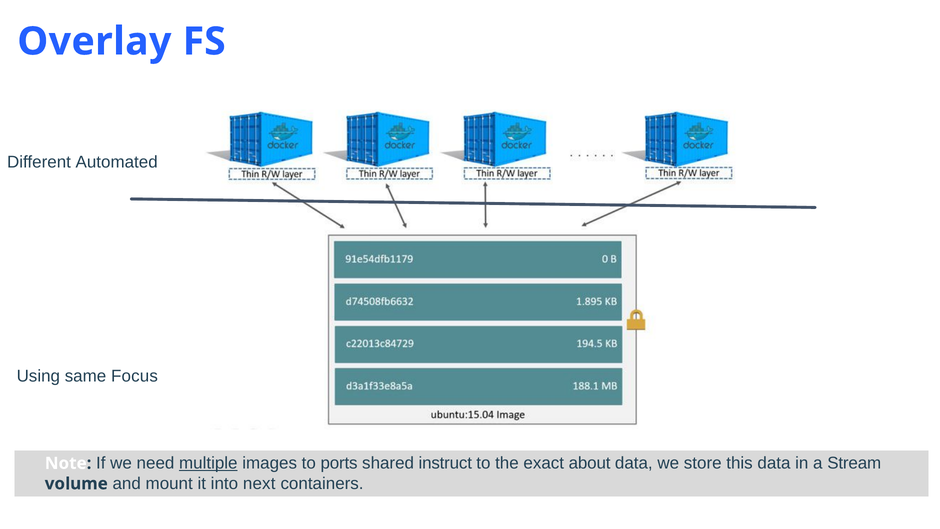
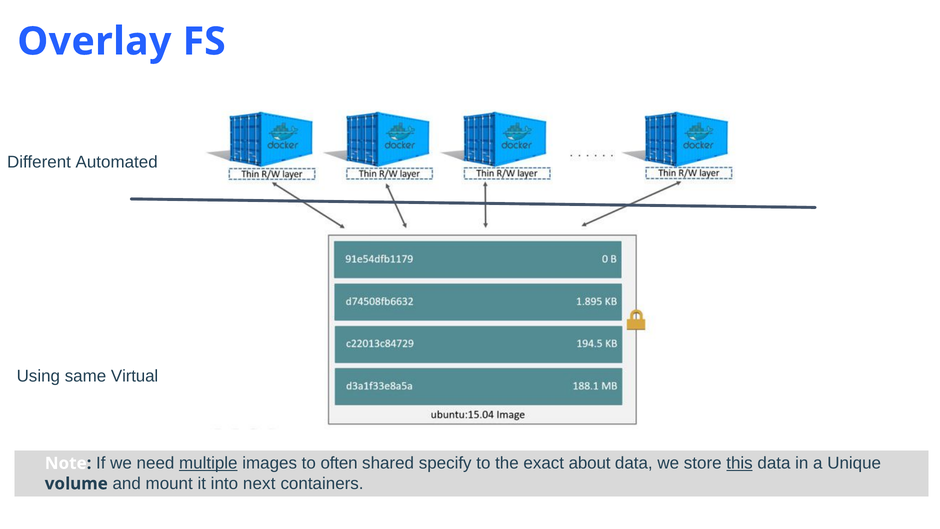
Focus: Focus -> Virtual (135, 376)
ports: ports -> often (339, 463)
instruct: instruct -> specify (445, 463)
this underline: none -> present (740, 463)
Stream: Stream -> Unique (854, 463)
